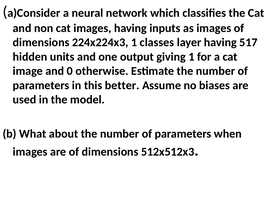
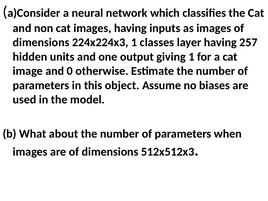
517: 517 -> 257 (248, 42)
better: better -> object (122, 85)
